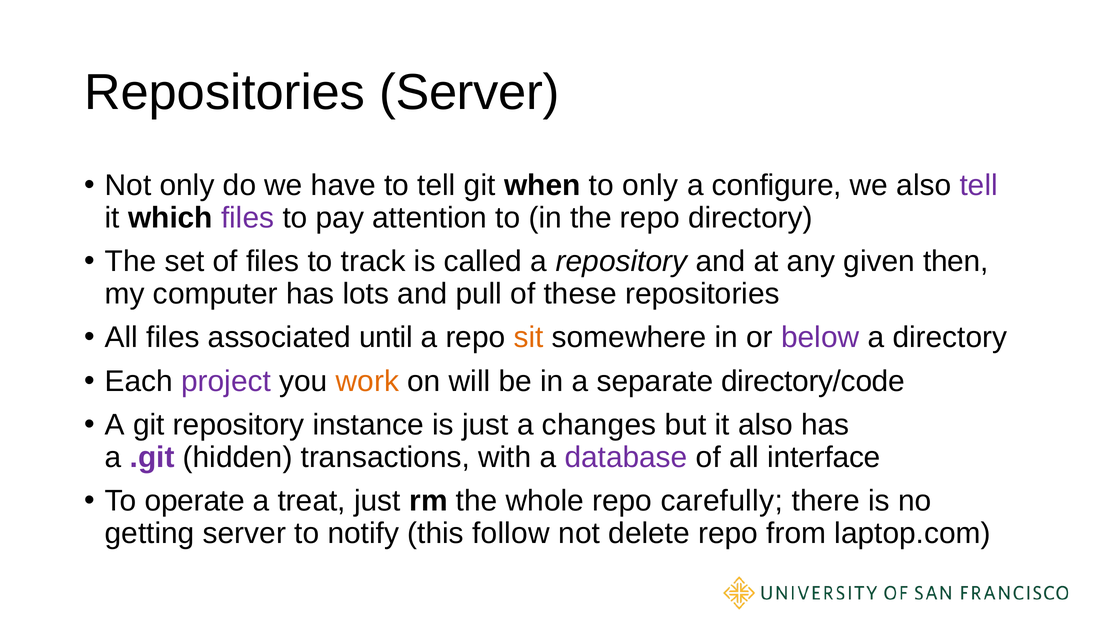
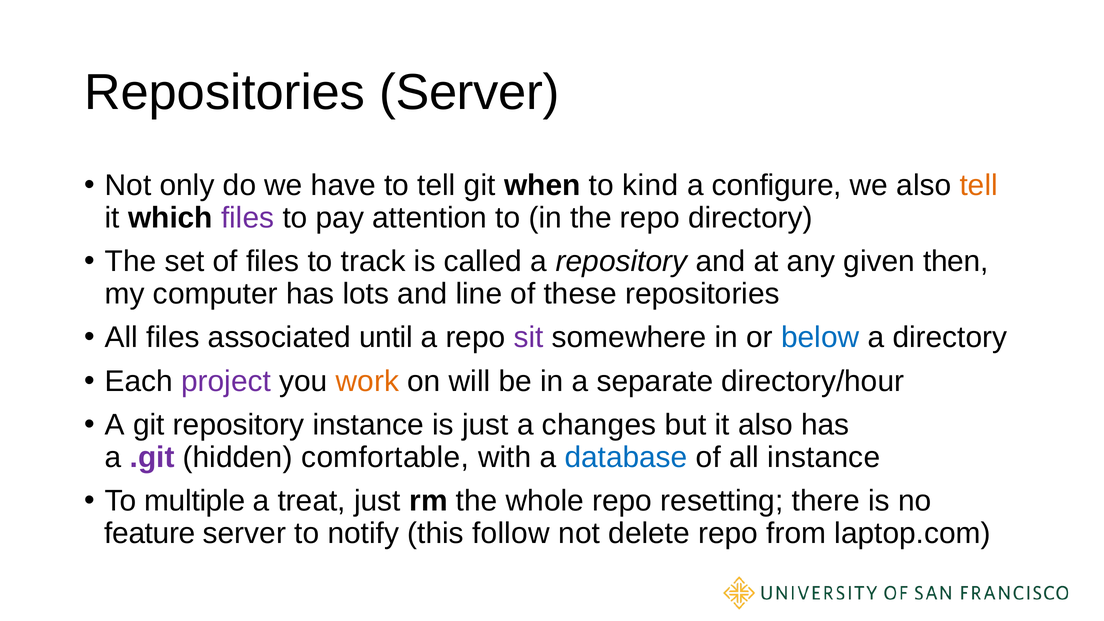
to only: only -> kind (650, 185)
tell colour: purple -> orange (979, 185)
pull: pull -> line (479, 294)
sit colour: orange -> purple (529, 338)
below colour: purple -> blue (820, 338)
directory/code: directory/code -> directory/hour (813, 381)
transactions: transactions -> comfortable (385, 457)
database colour: purple -> blue (626, 457)
all interface: interface -> instance (824, 457)
operate: operate -> multiple (195, 501)
carefully: carefully -> resetting (722, 501)
getting: getting -> feature (150, 533)
